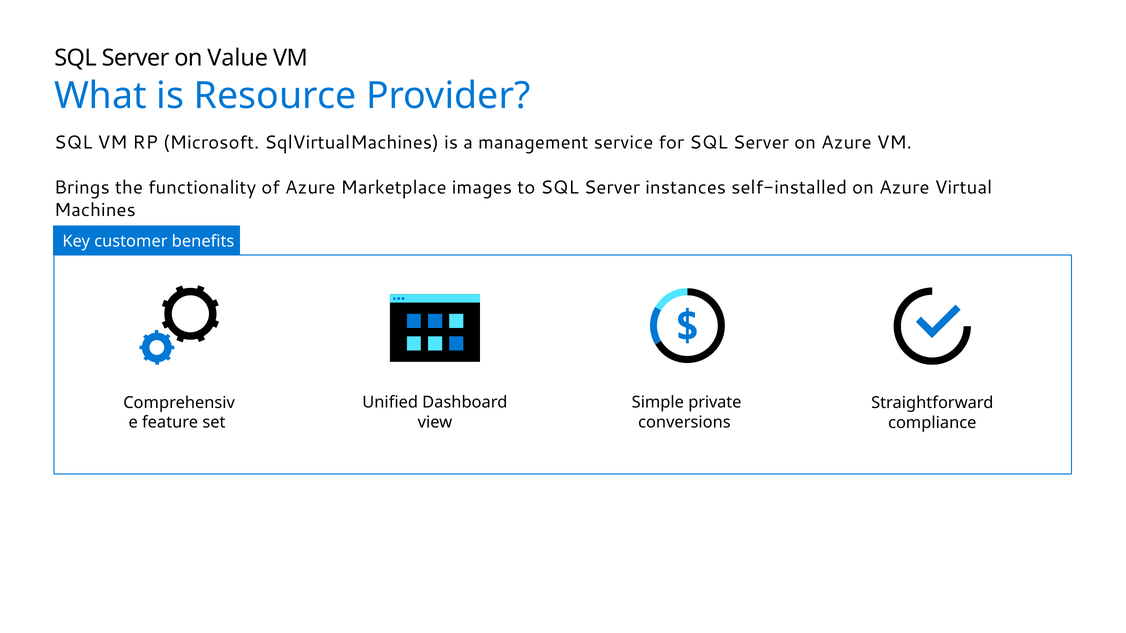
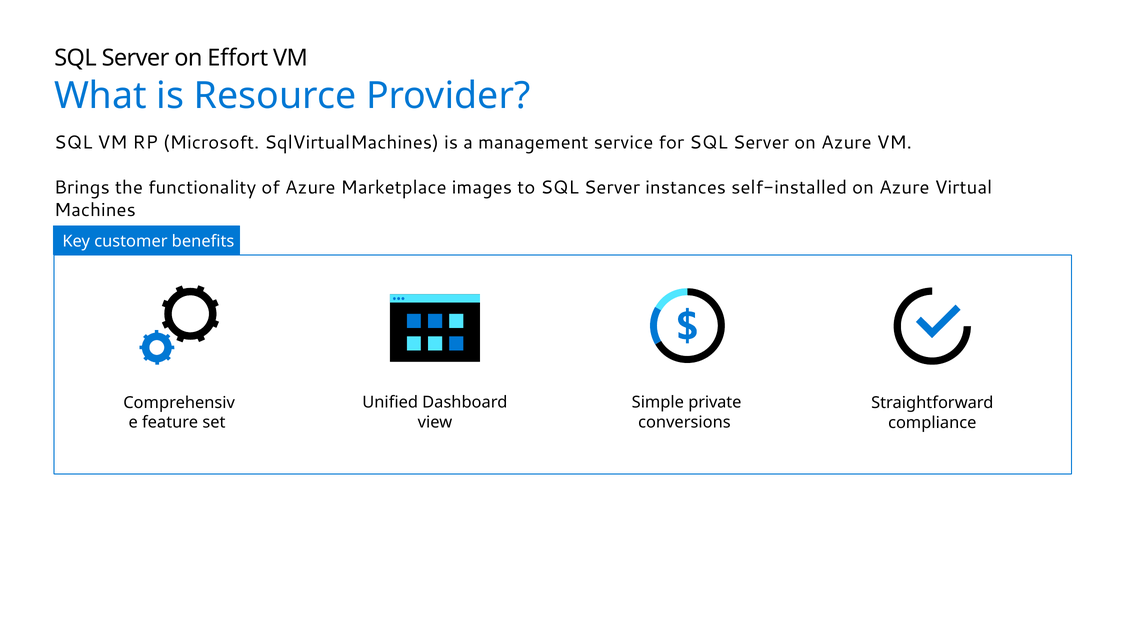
Value: Value -> Effort (238, 58)
